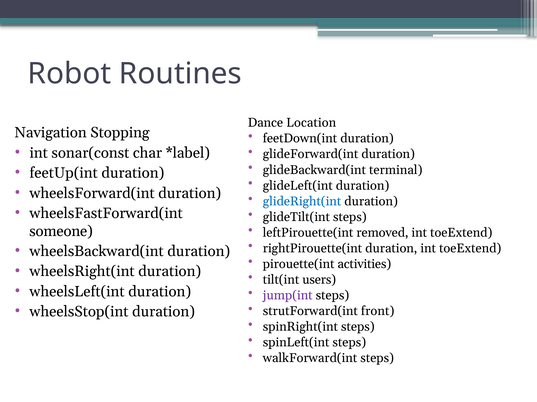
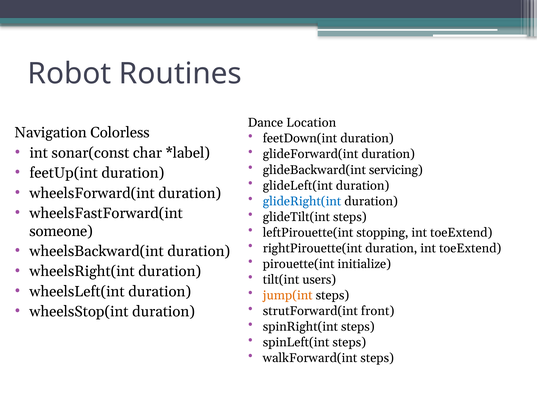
Stopping: Stopping -> Colorless (120, 133)
terminal: terminal -> servicing (396, 170)
removed: removed -> stopping (382, 233)
activities: activities -> initialize (364, 264)
jump(int colour: purple -> orange (288, 296)
